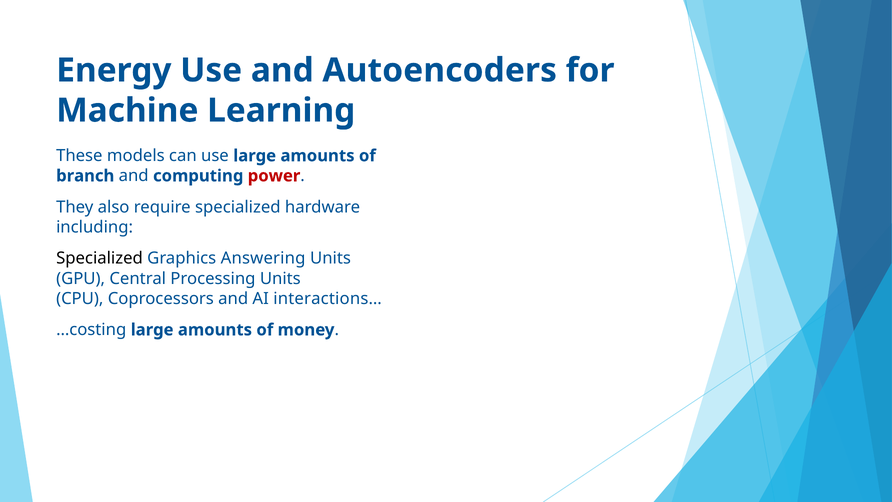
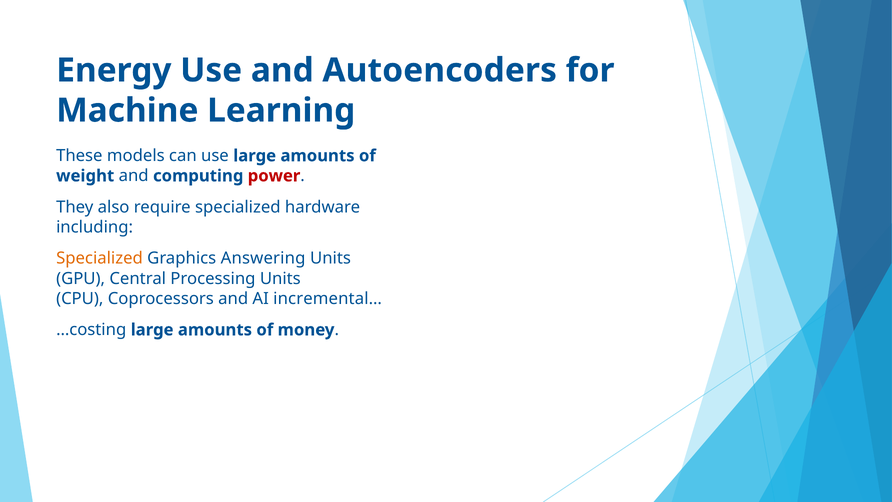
branch: branch -> weight (85, 176)
Specialized colour: black -> orange (99, 258)
interactions…: interactions… -> incremental… (328, 298)
